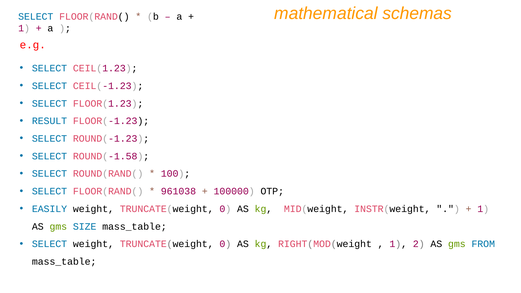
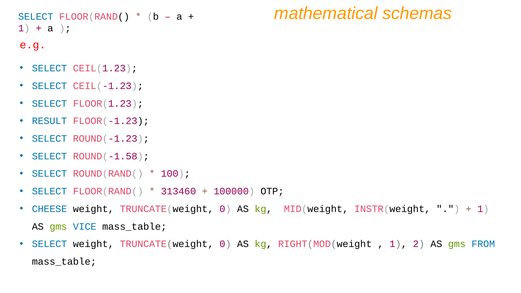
961038: 961038 -> 313460 (178, 191)
EASILY: EASILY -> CHEESE (50, 209)
SIZE: SIZE -> VICE (85, 227)
